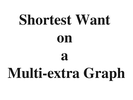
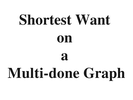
Multi-extra: Multi-extra -> Multi-done (44, 73)
